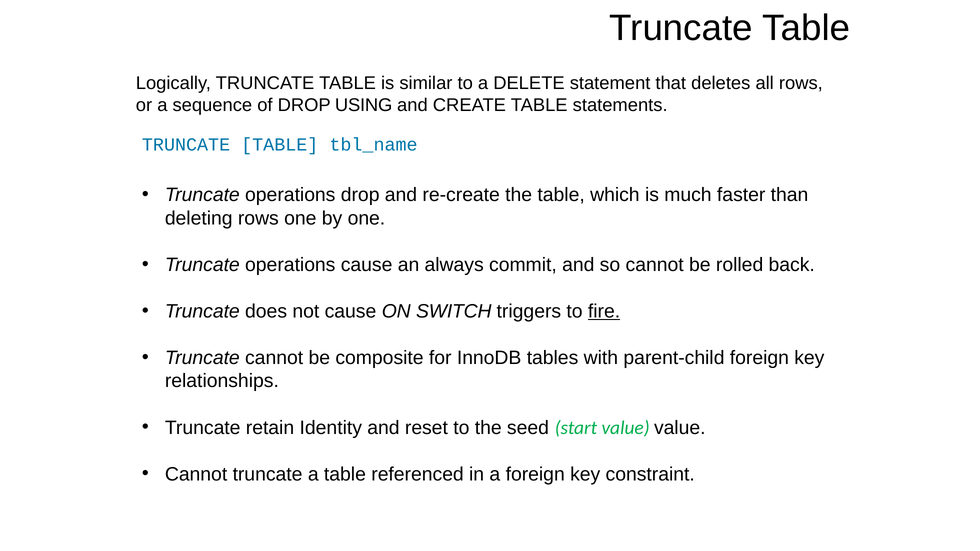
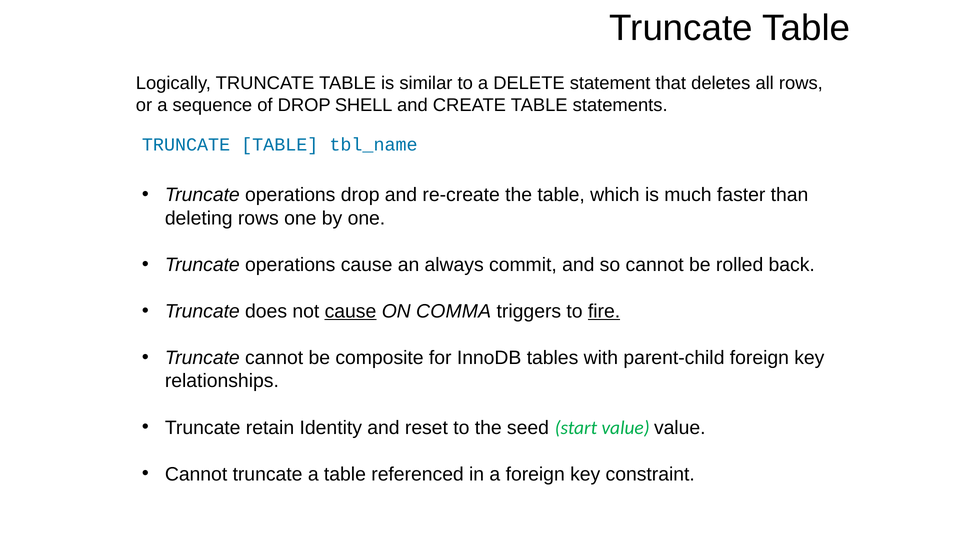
USING: USING -> SHELL (364, 105)
cause underline: none -> present (350, 312)
SWITCH: SWITCH -> COMMA (454, 312)
